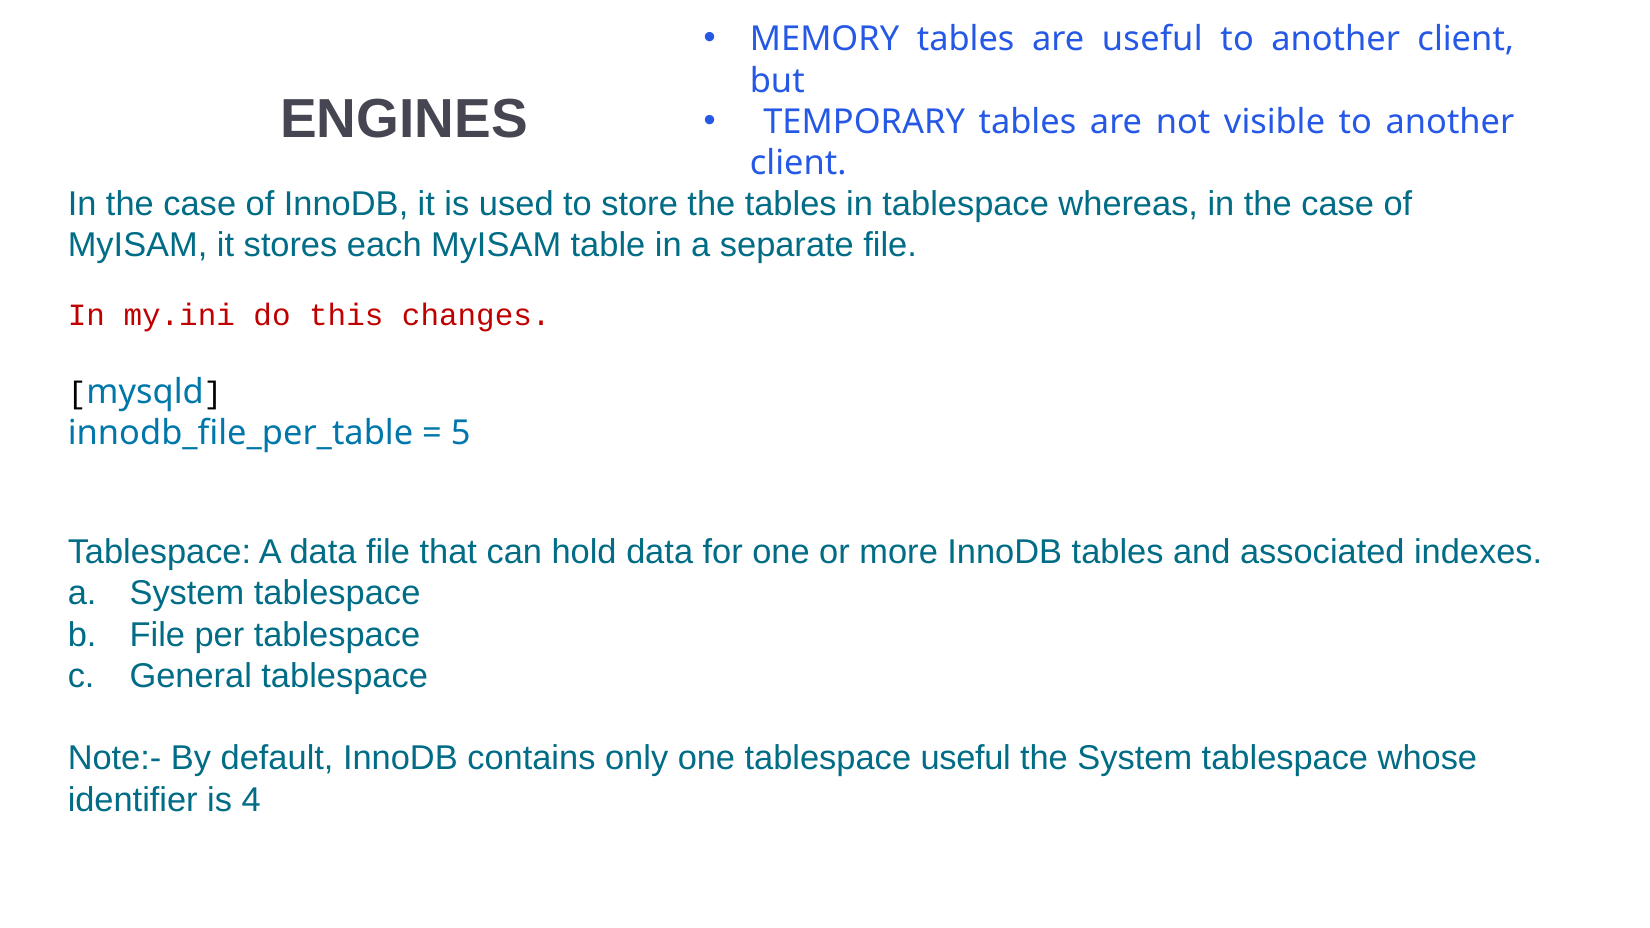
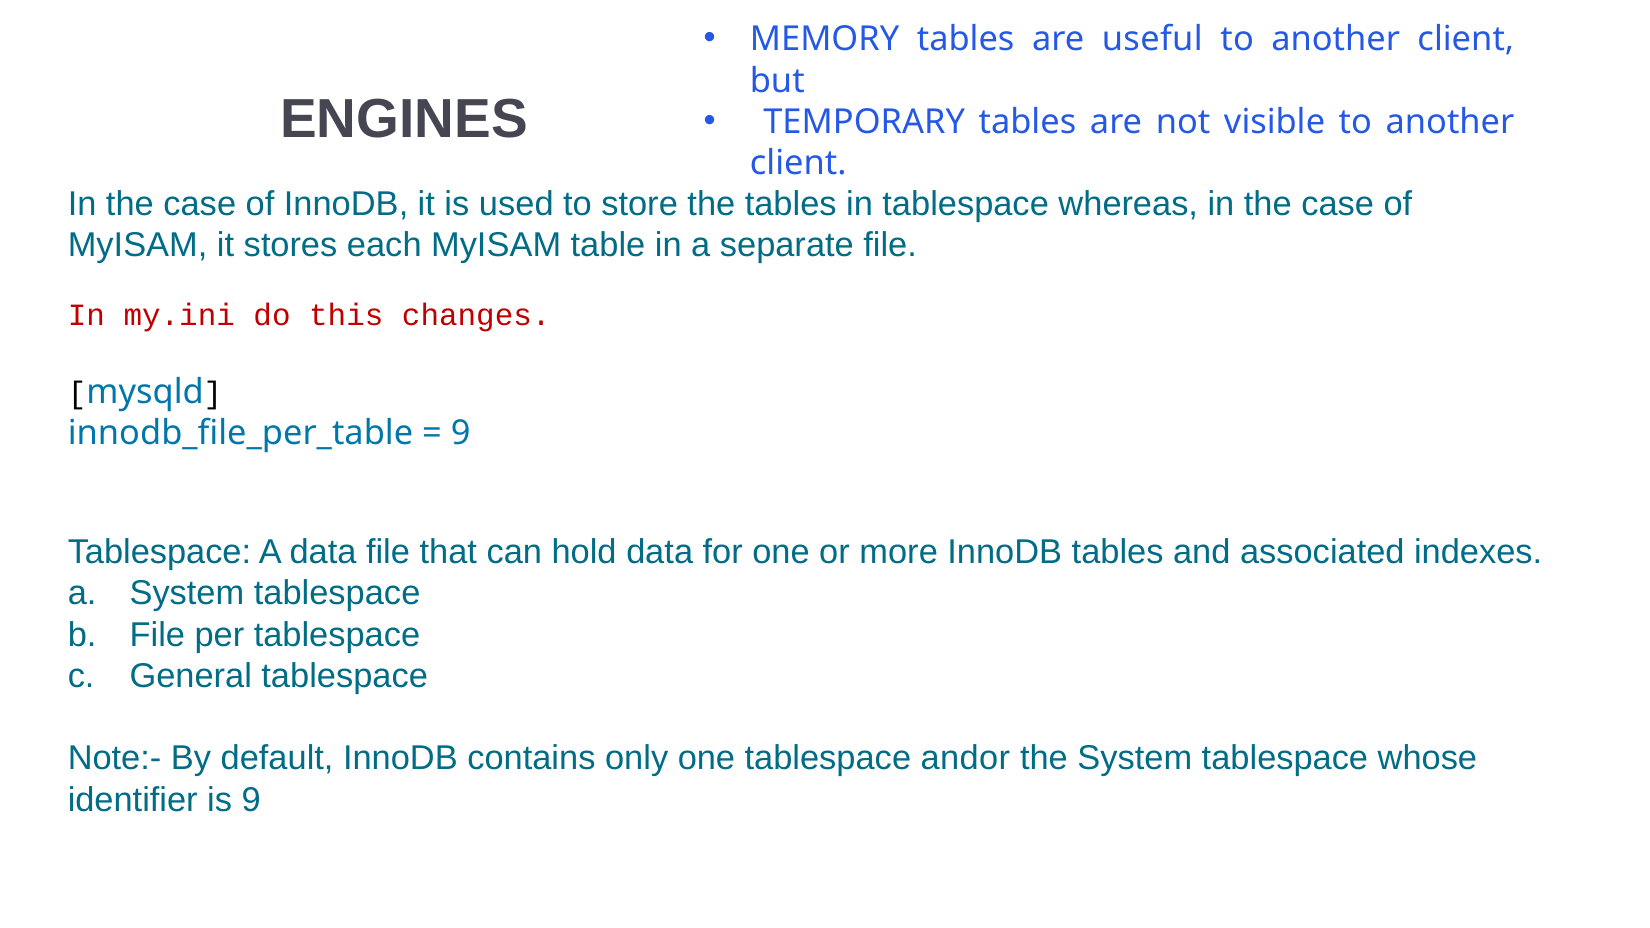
5: 5 -> 9 (461, 433)
tablespace useful: useful -> andor (965, 759)
is 4: 4 -> 9 (251, 800)
